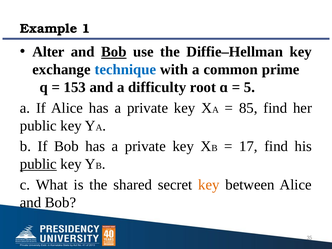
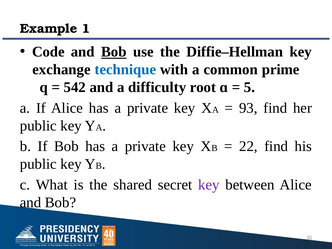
Alter: Alter -> Code (48, 52)
153: 153 -> 542 (75, 87)
85: 85 -> 93 (248, 108)
17: 17 -> 22 (248, 146)
public underline: present -> none (38, 164)
key colour: orange -> purple (209, 185)
